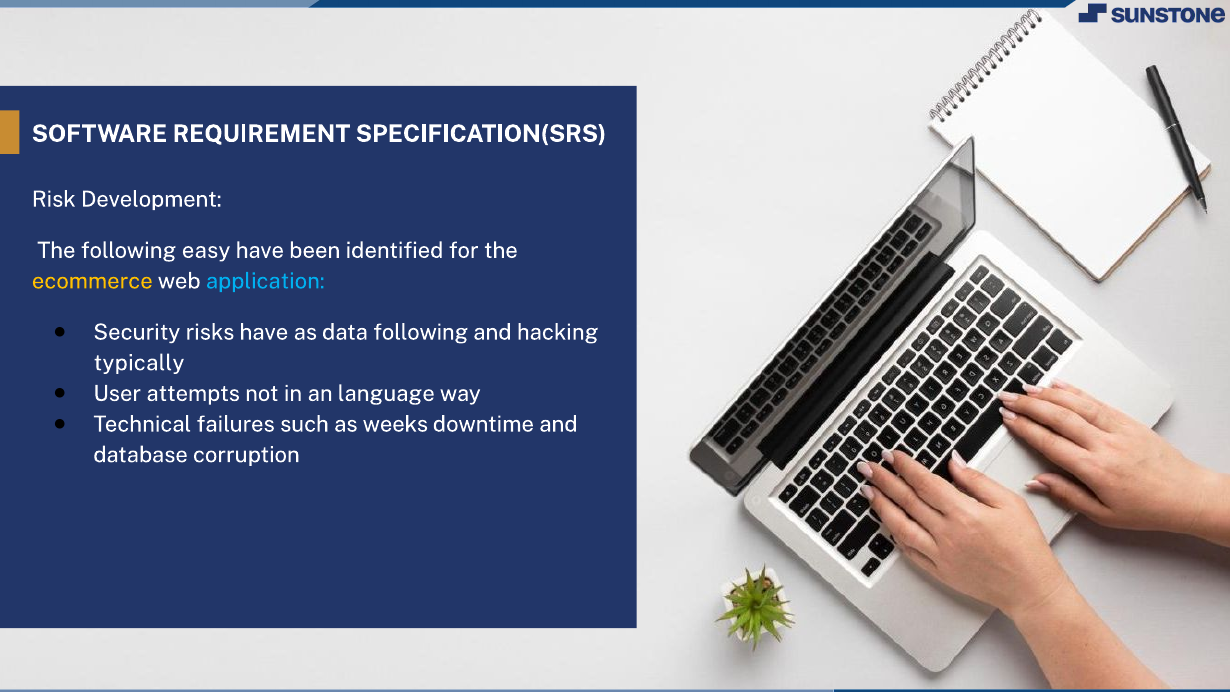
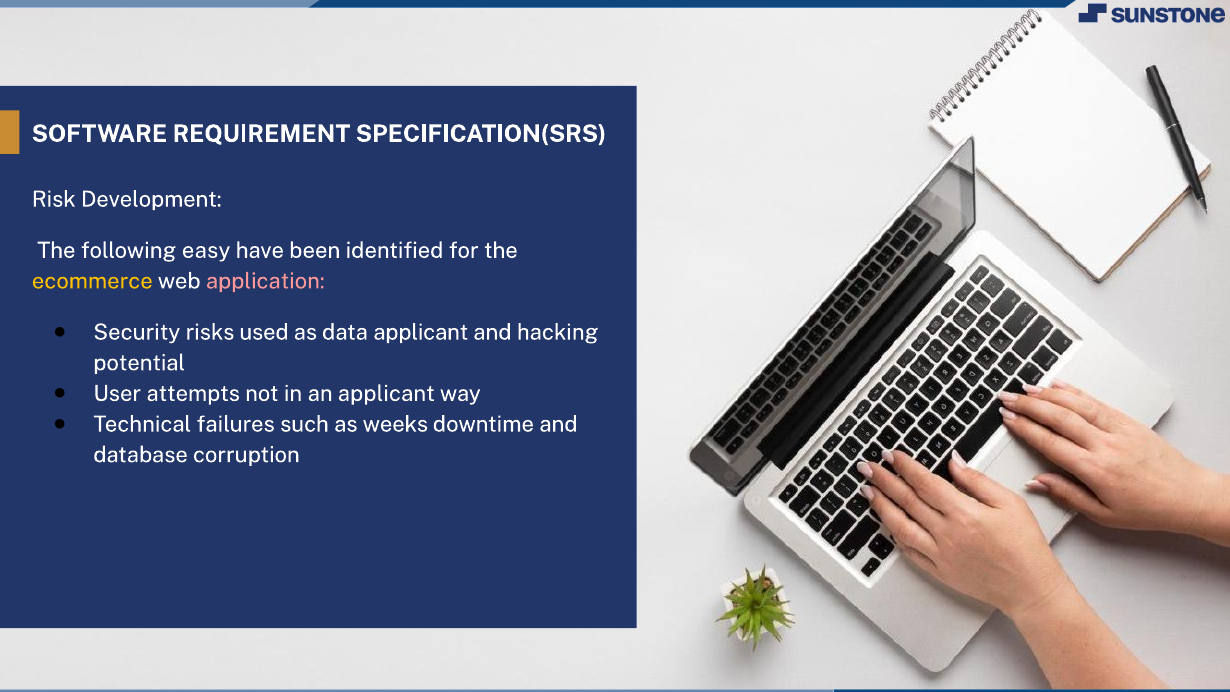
application colour: light blue -> pink (265, 281)
risks have: have -> used (264, 332)
data following: following -> applicant (421, 332)
typically: typically -> potential (139, 363)
an language: language -> applicant (386, 394)
